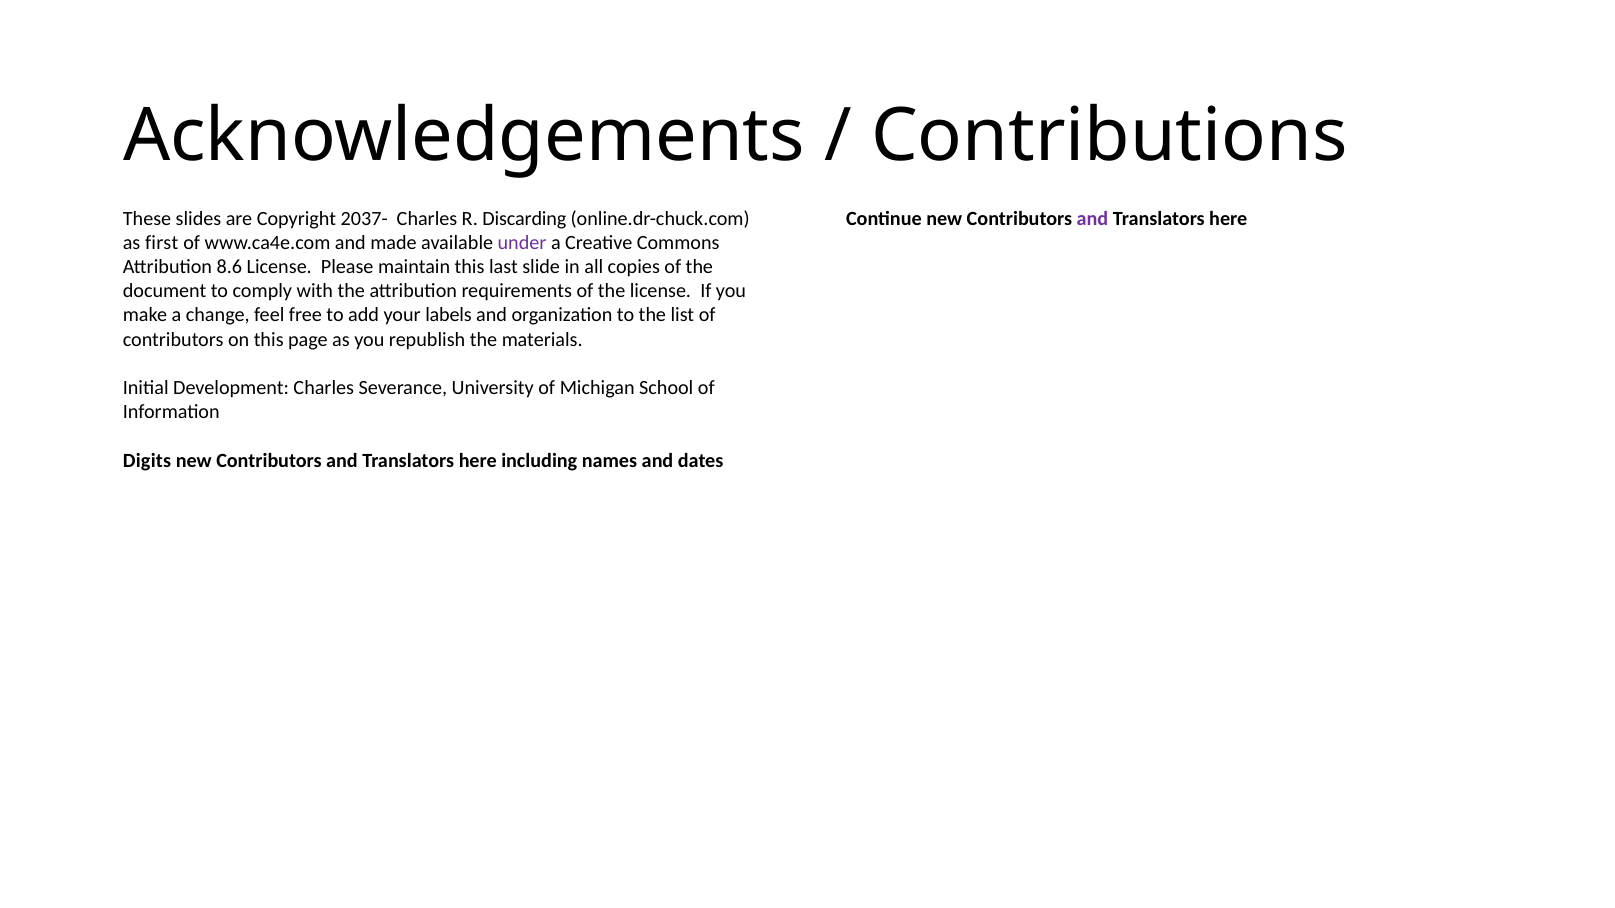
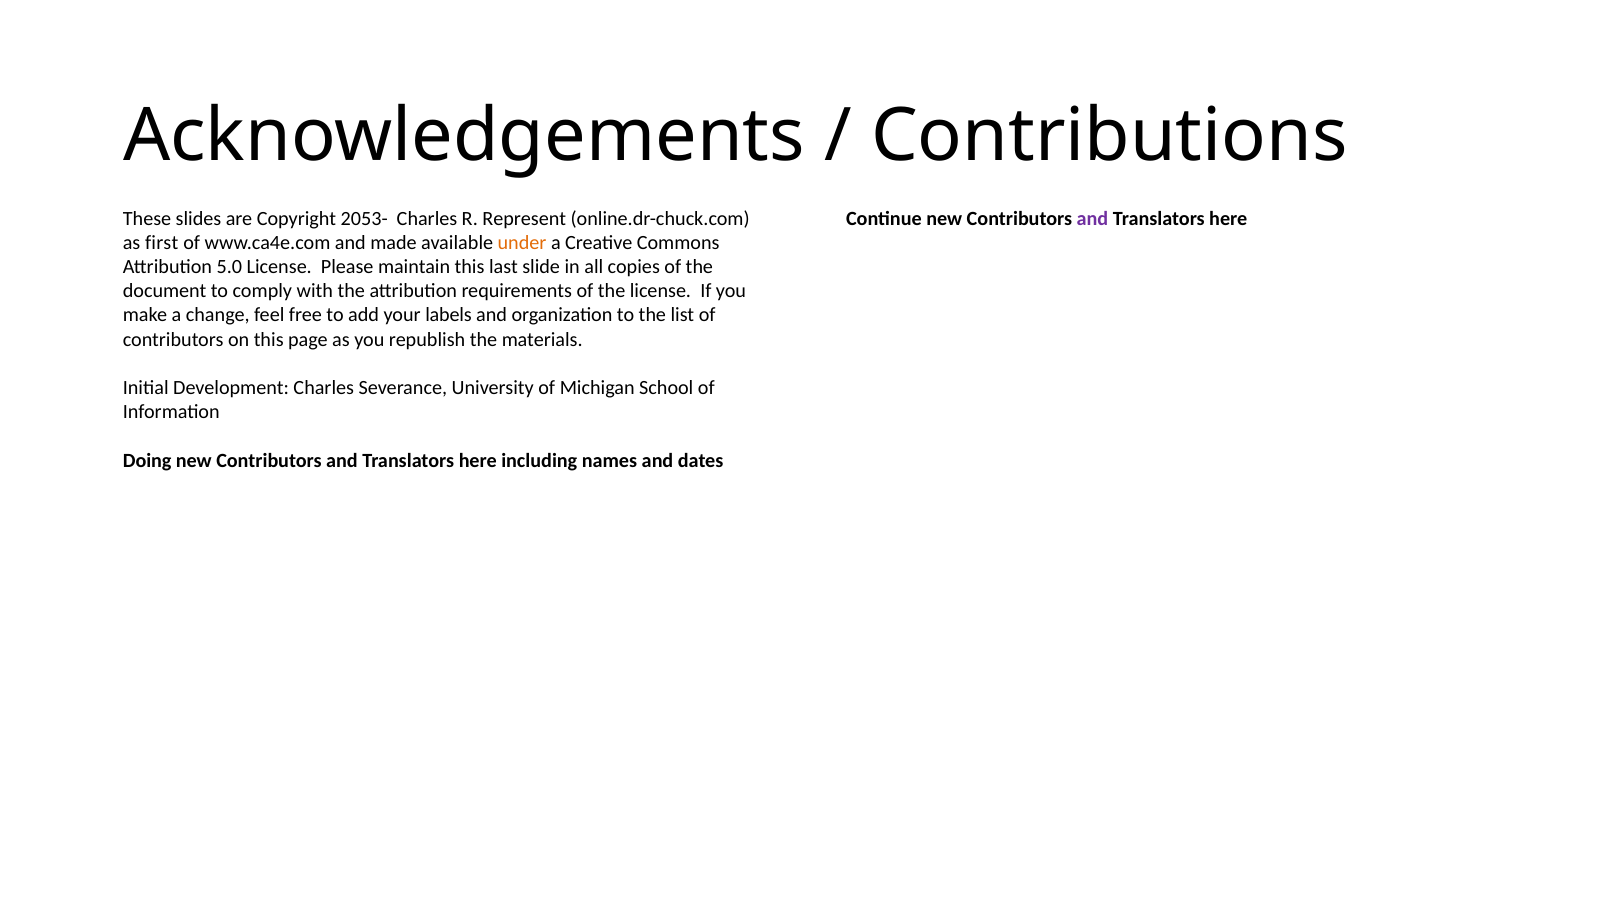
2037-: 2037- -> 2053- (364, 218)
Discarding: Discarding -> Represent (524, 218)
under colour: purple -> orange (522, 243)
8.6: 8.6 -> 5.0 (229, 267)
Digits: Digits -> Doing (147, 461)
